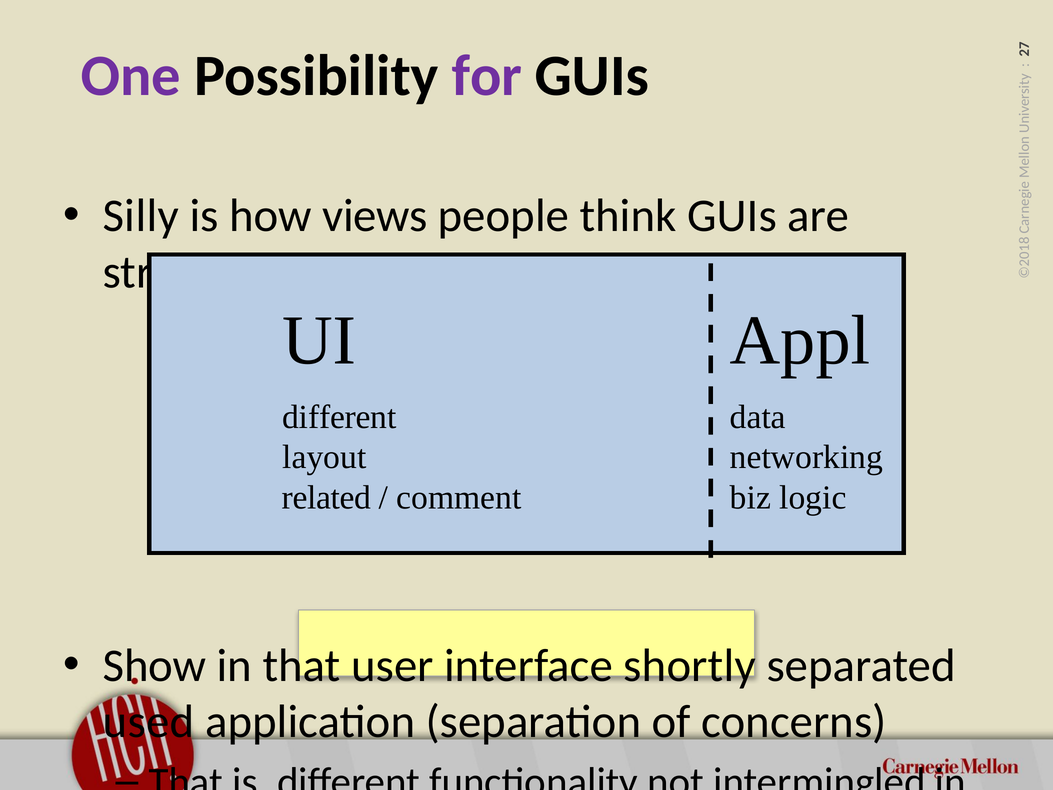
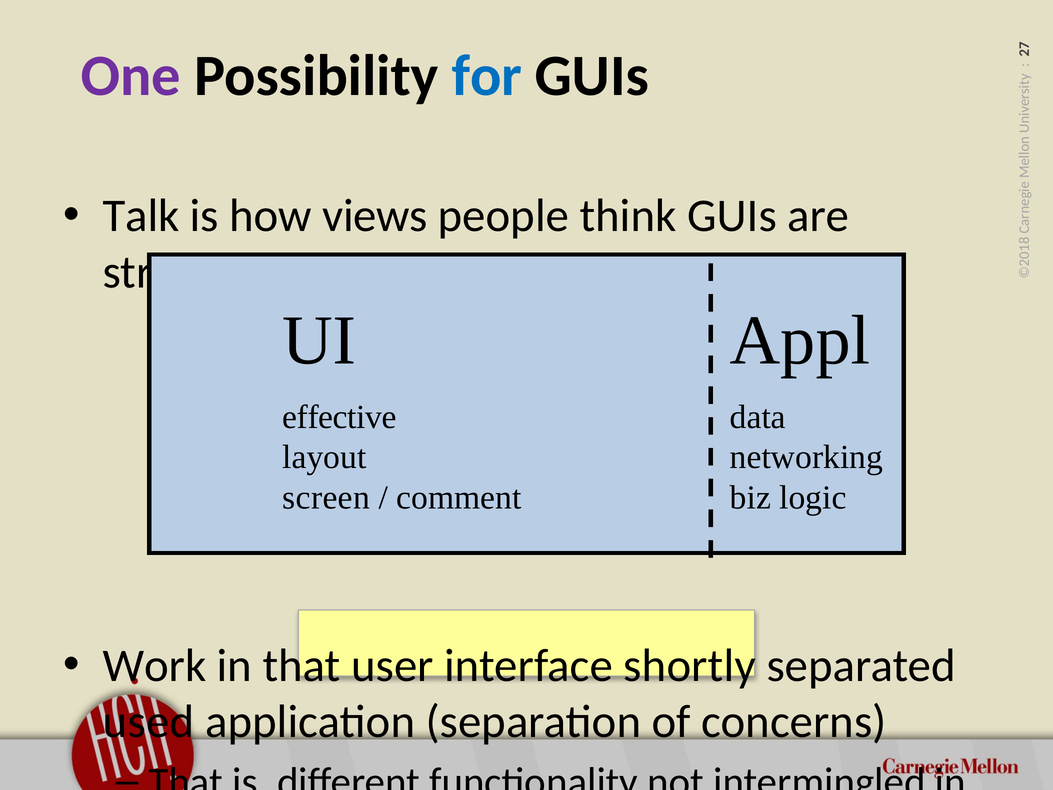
for colour: purple -> blue (487, 76)
Silly: Silly -> Talk (141, 216)
different: different -> effective (339, 417)
related: related -> screen (326, 498)
Show: Show -> Work (154, 665)
